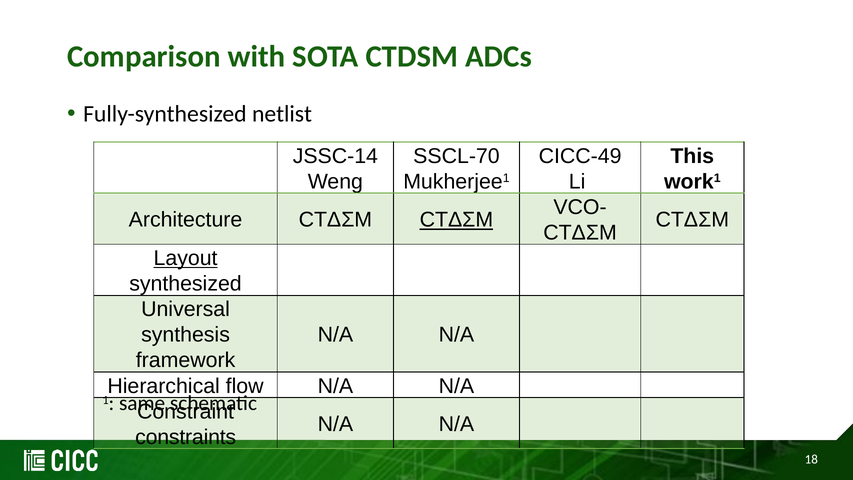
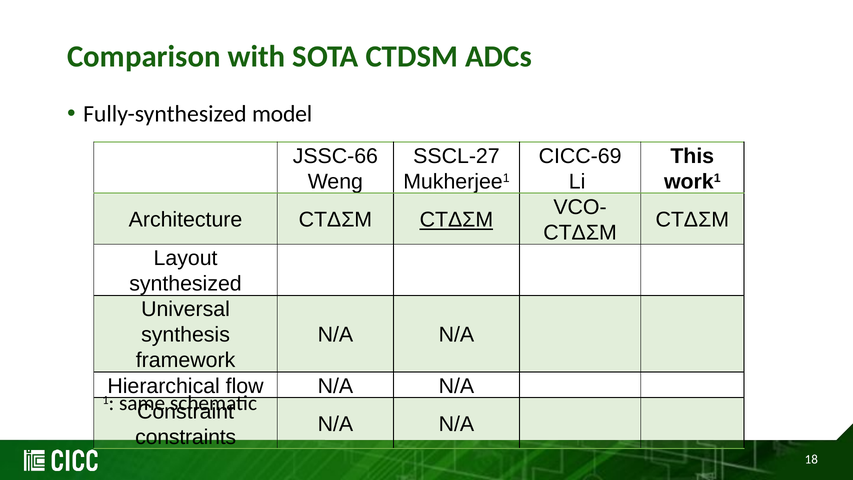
netlist: netlist -> model (282, 114)
JSSC-14: JSSC-14 -> JSSC-66 (335, 156)
SSCL-70: SSCL-70 -> SSCL-27 (456, 156)
CICC-49: CICC-49 -> CICC-69 (580, 156)
Layout underline: present -> none (186, 258)
